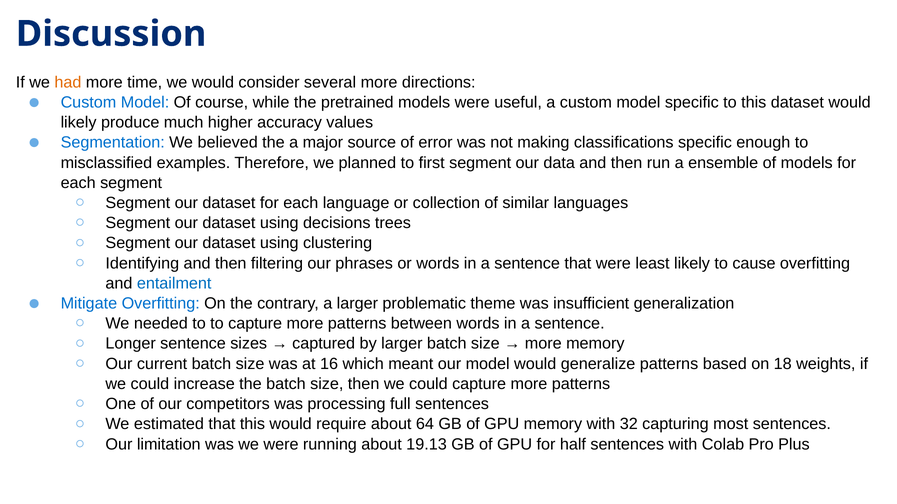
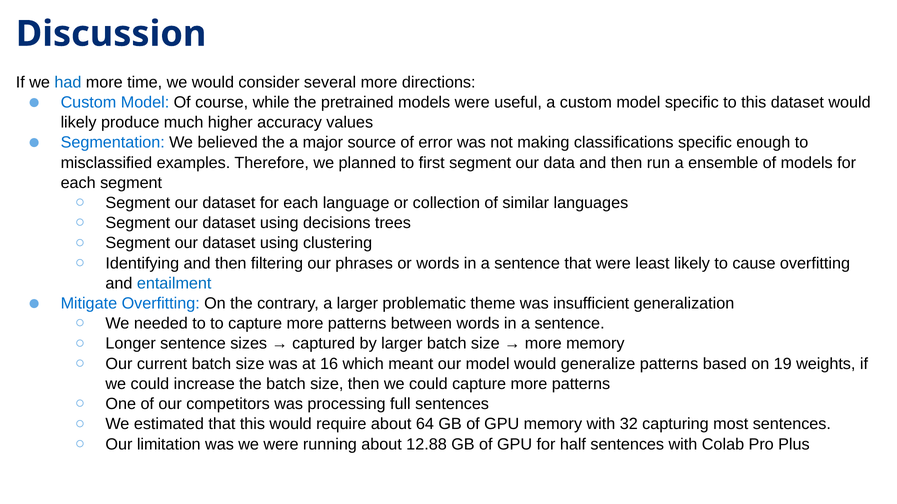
had colour: orange -> blue (68, 82)
18: 18 -> 19 (783, 364)
19.13: 19.13 -> 12.88 (427, 445)
